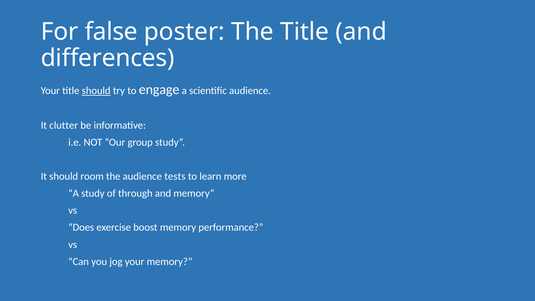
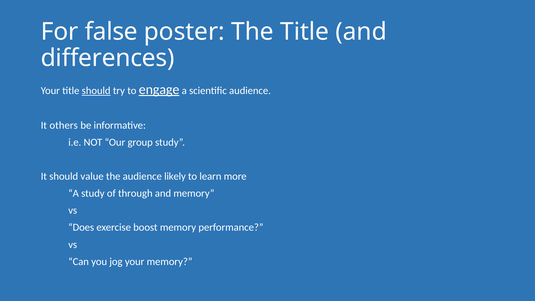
engage underline: none -> present (159, 90)
clutter: clutter -> others (64, 125)
room: room -> value (92, 176)
tests: tests -> likely (175, 176)
